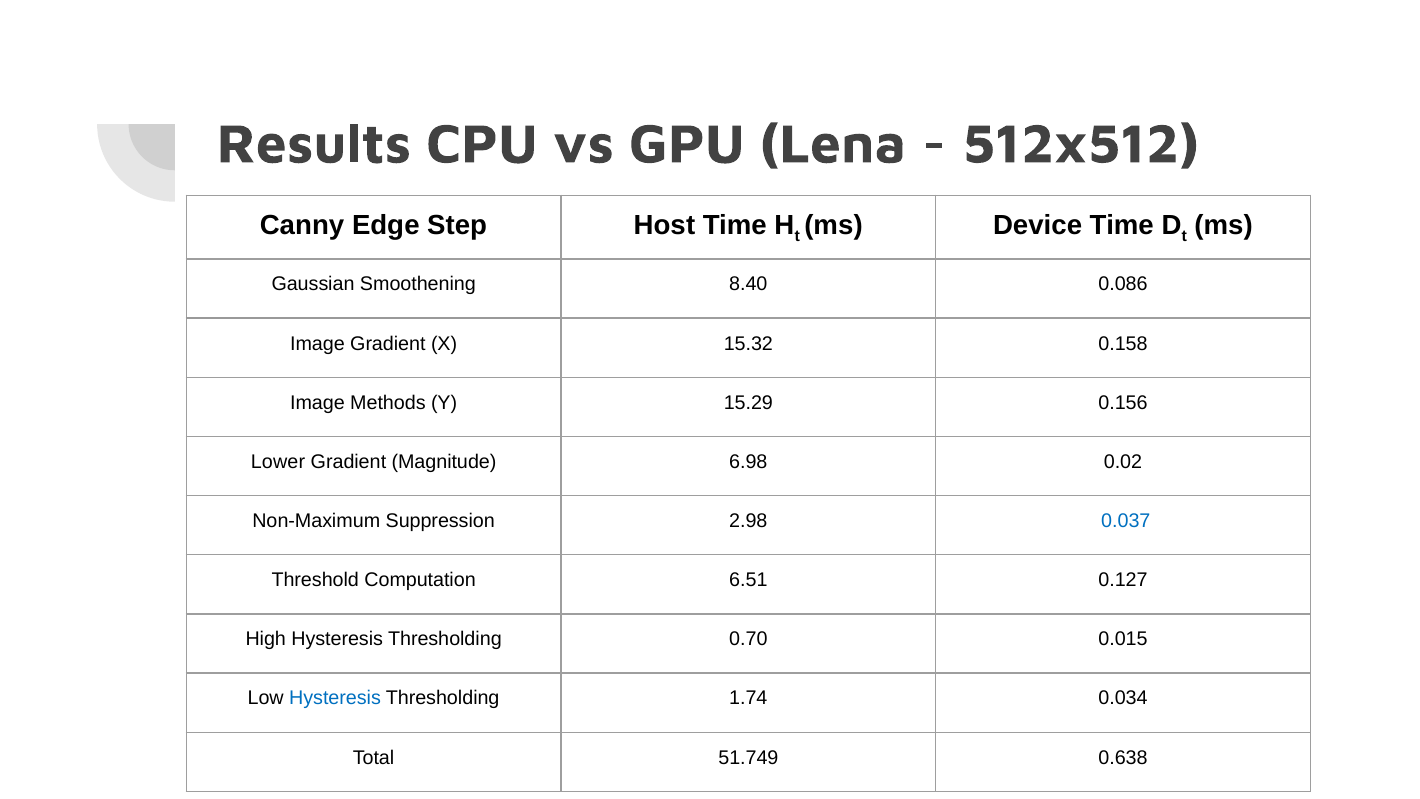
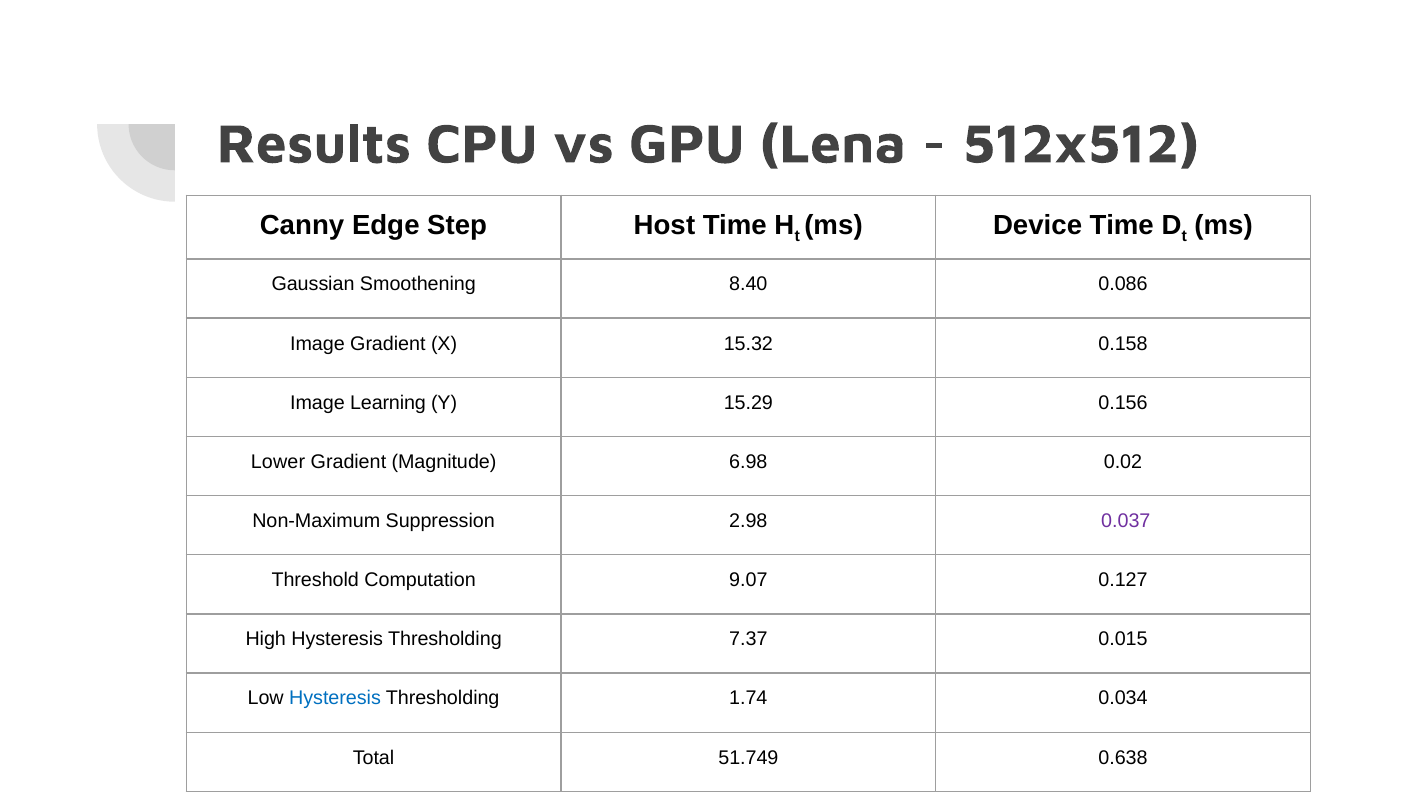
Methods: Methods -> Learning (388, 403)
0.037 colour: blue -> purple (1126, 521)
6.51: 6.51 -> 9.07 (748, 580)
0.70: 0.70 -> 7.37 (748, 639)
